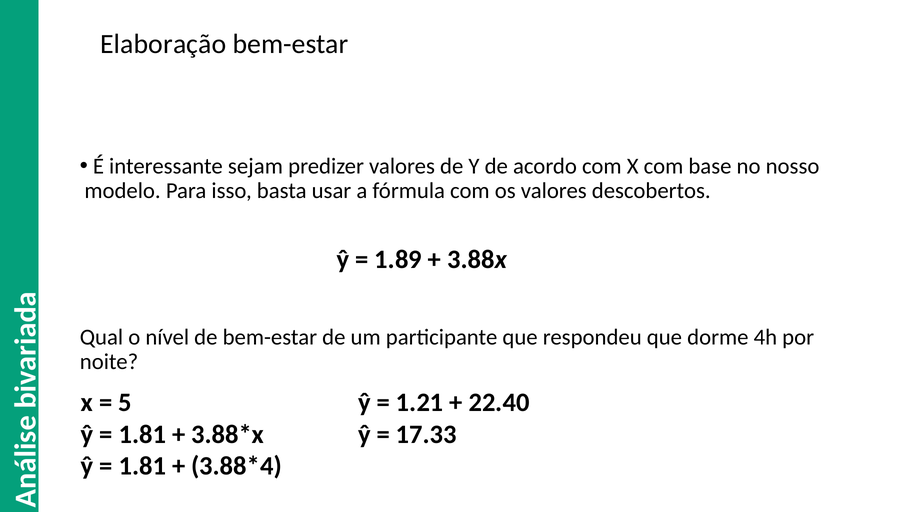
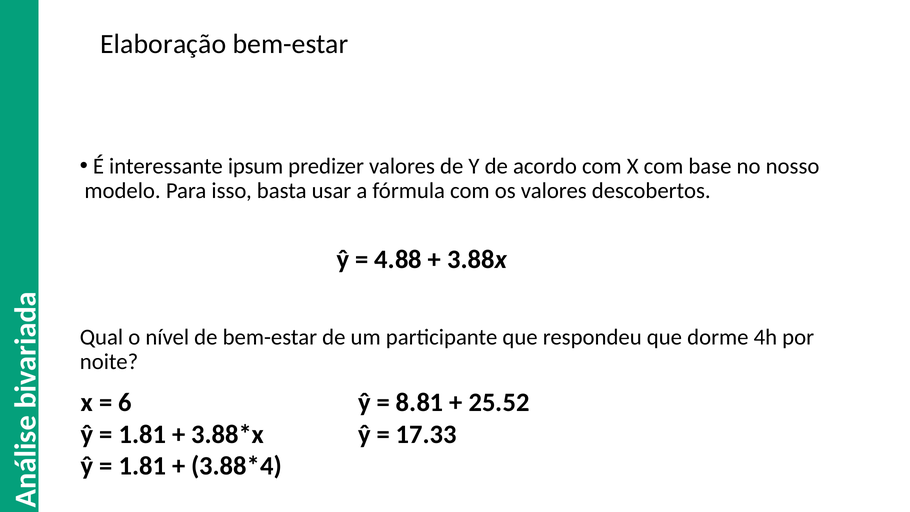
sejam: sejam -> ipsum (256, 166)
1.89: 1.89 -> 4.88 (398, 259)
5: 5 -> 6 (125, 402)
1.21: 1.21 -> 8.81 (420, 402)
22.40: 22.40 -> 25.52 (499, 402)
